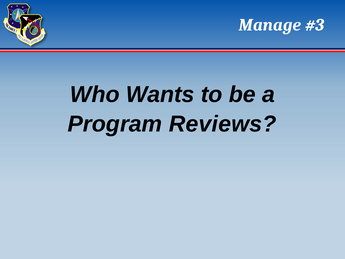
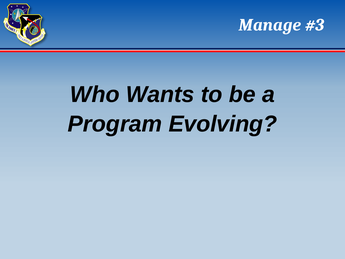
Reviews: Reviews -> Evolving (223, 124)
